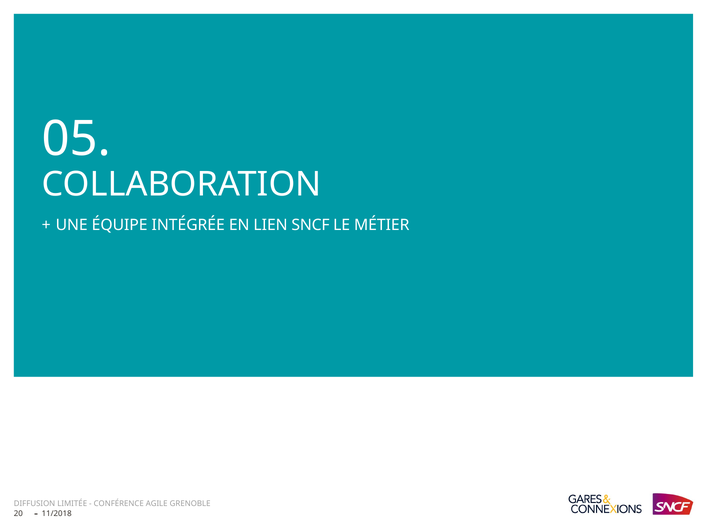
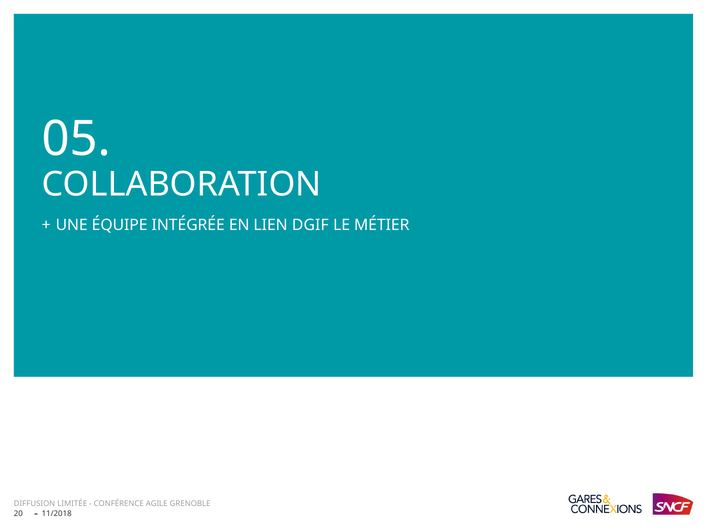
SNCF: SNCF -> DGIF (310, 225)
